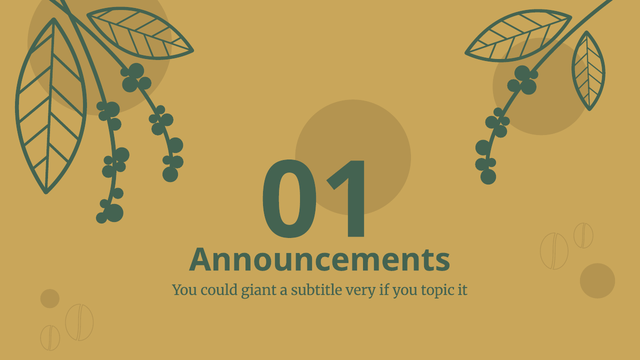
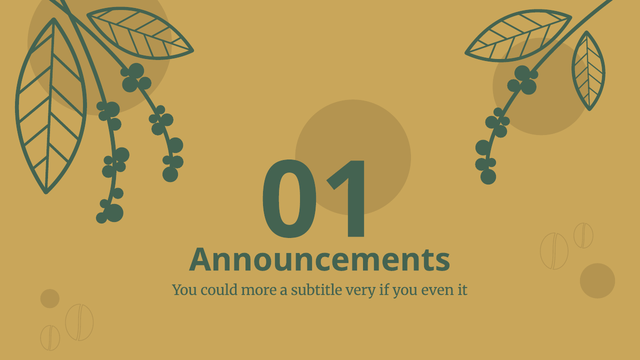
giant: giant -> more (259, 290)
topic: topic -> even (438, 290)
